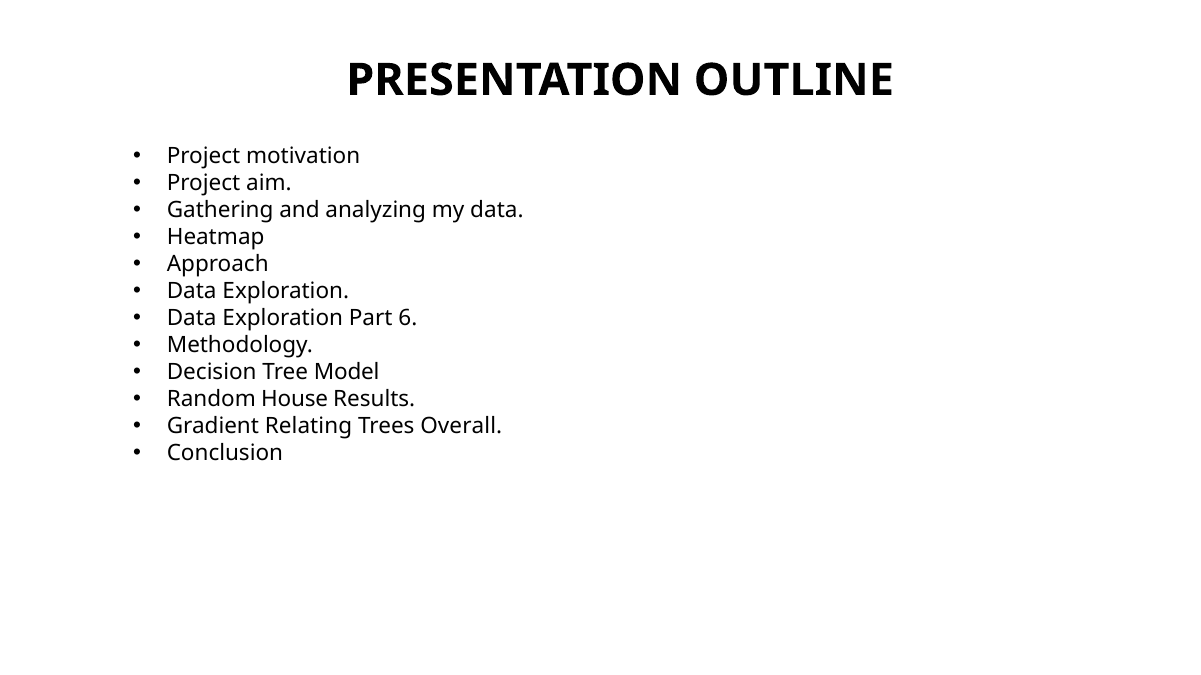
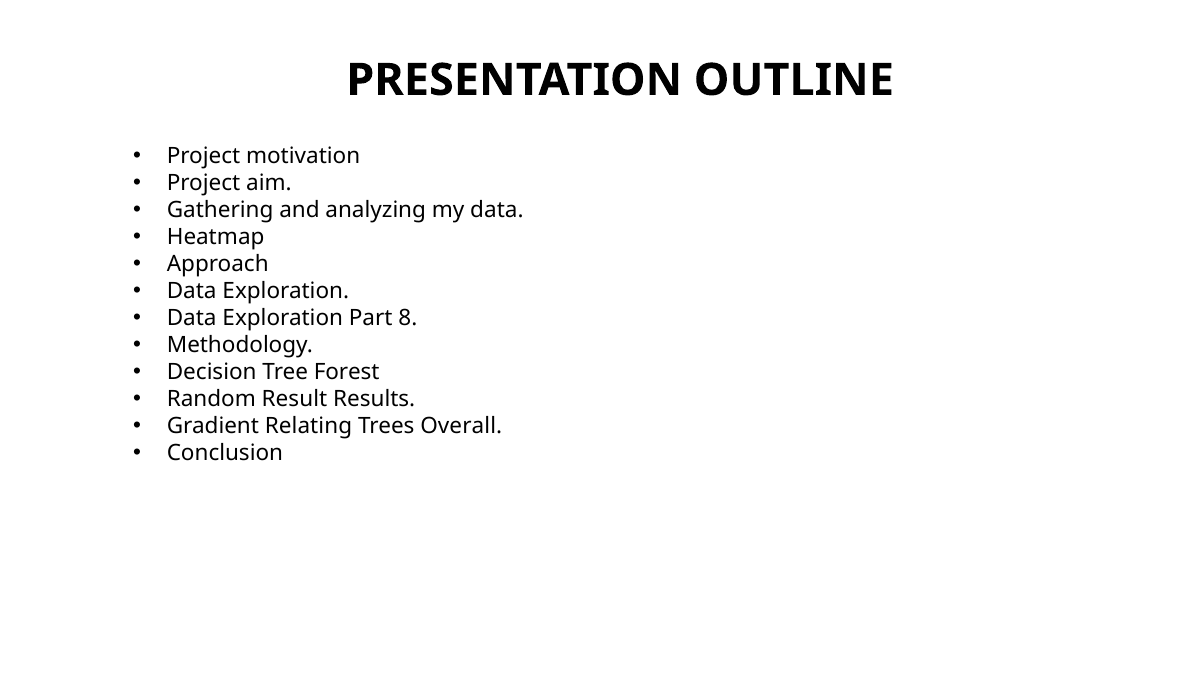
6: 6 -> 8 (408, 318)
Model: Model -> Forest (347, 372)
House: House -> Result (294, 399)
